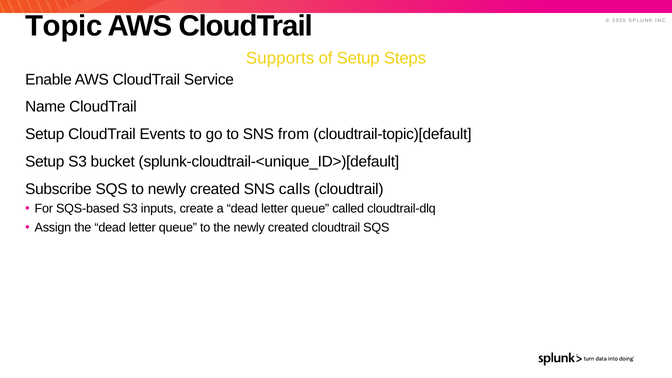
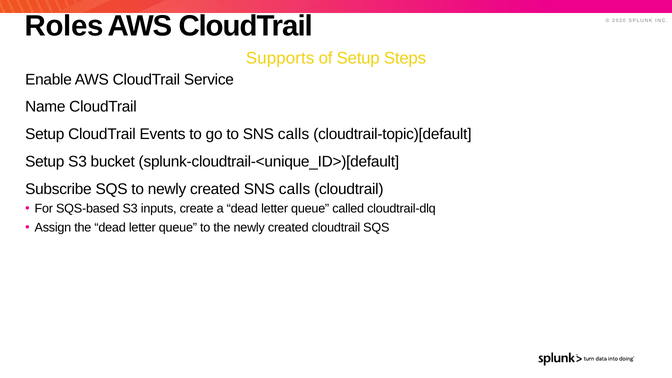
Topic: Topic -> Roles (64, 26)
to SNS from: from -> calls (294, 134)
